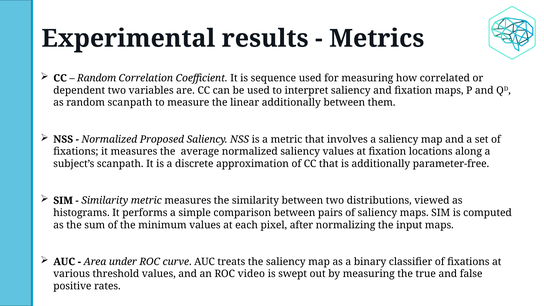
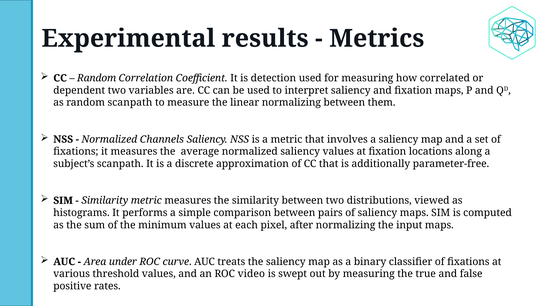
sequence: sequence -> detection (273, 78)
linear additionally: additionally -> normalizing (291, 103)
Proposed: Proposed -> Channels (162, 139)
